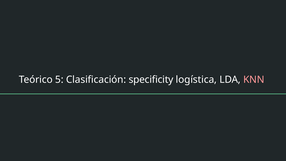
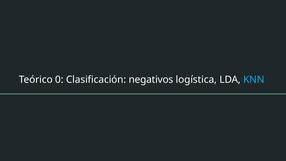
5: 5 -> 0 (59, 80)
specificity: specificity -> negativos (151, 80)
KNN colour: pink -> light blue (254, 80)
